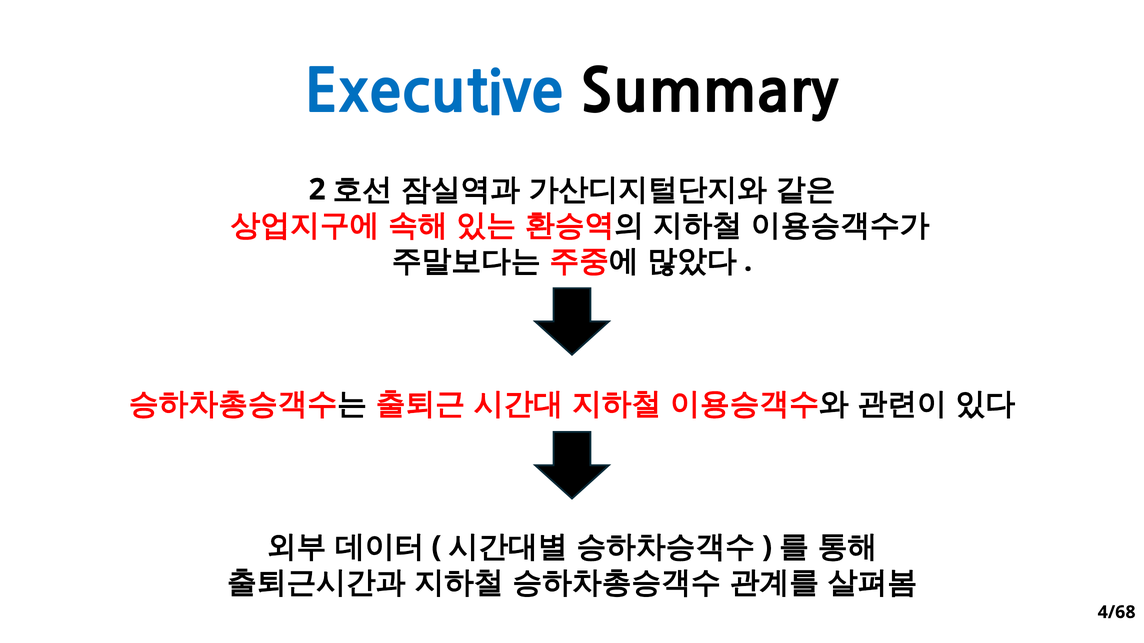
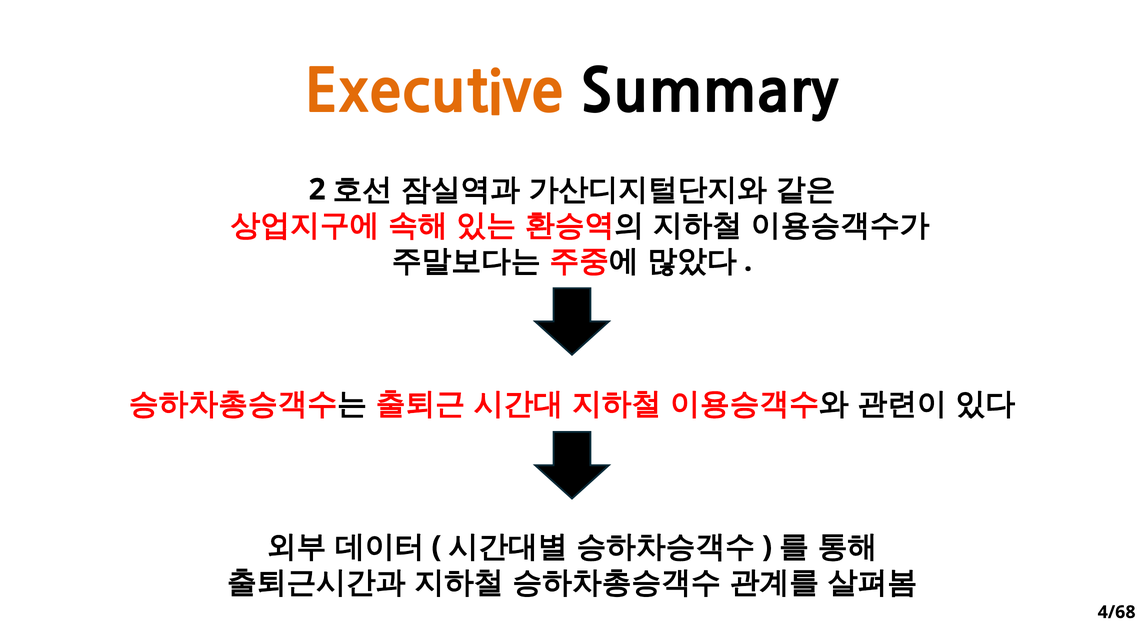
Executive colour: blue -> orange (434, 93)
